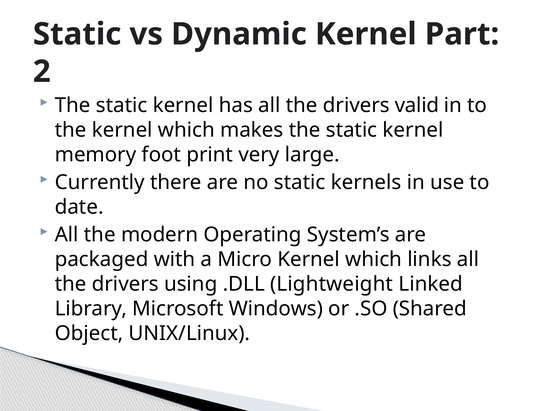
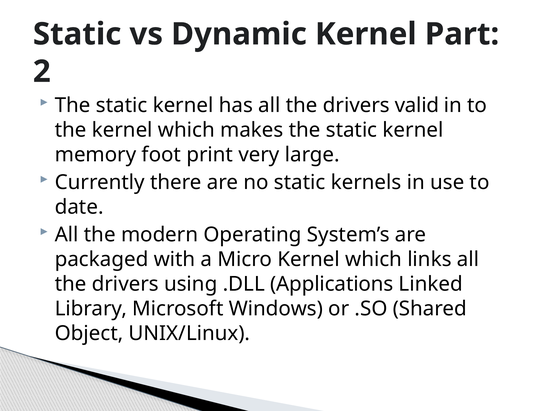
Lightweight: Lightweight -> Applications (332, 285)
